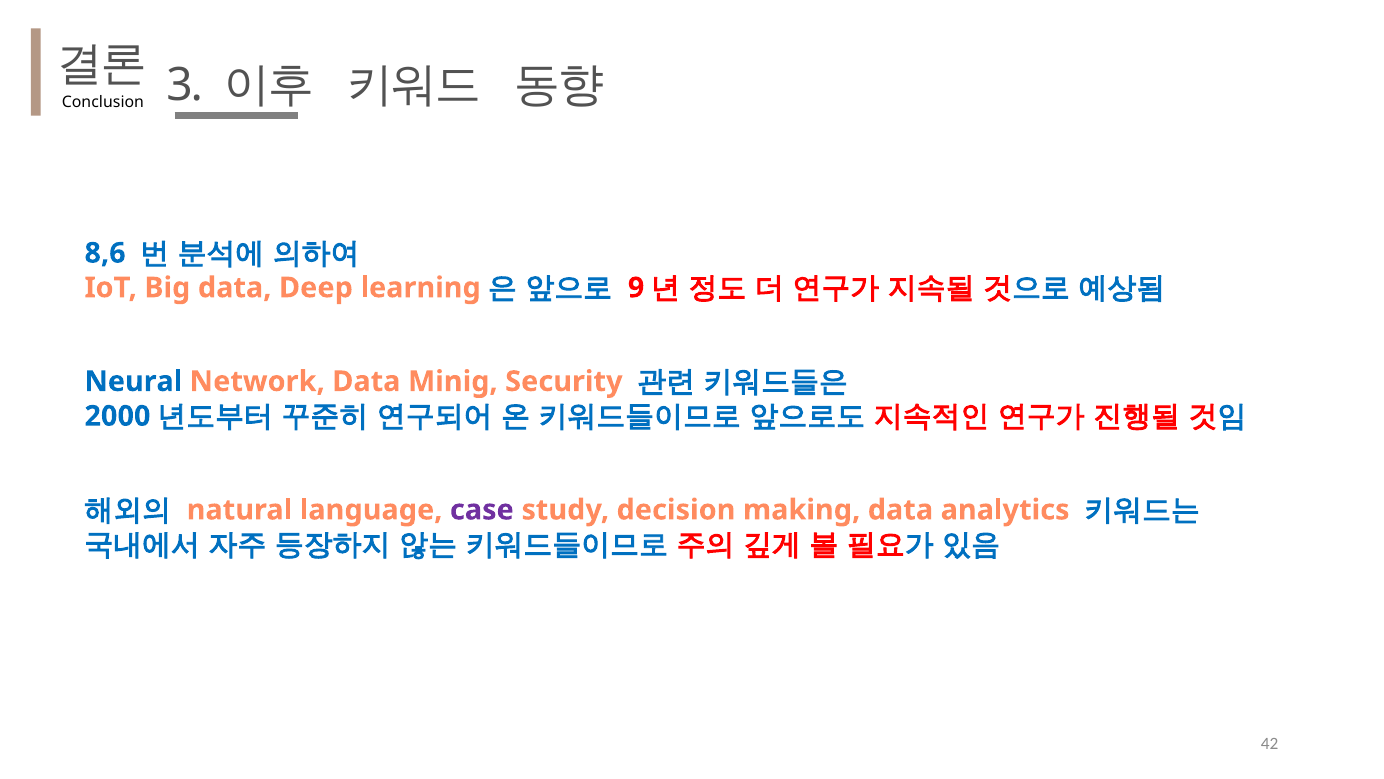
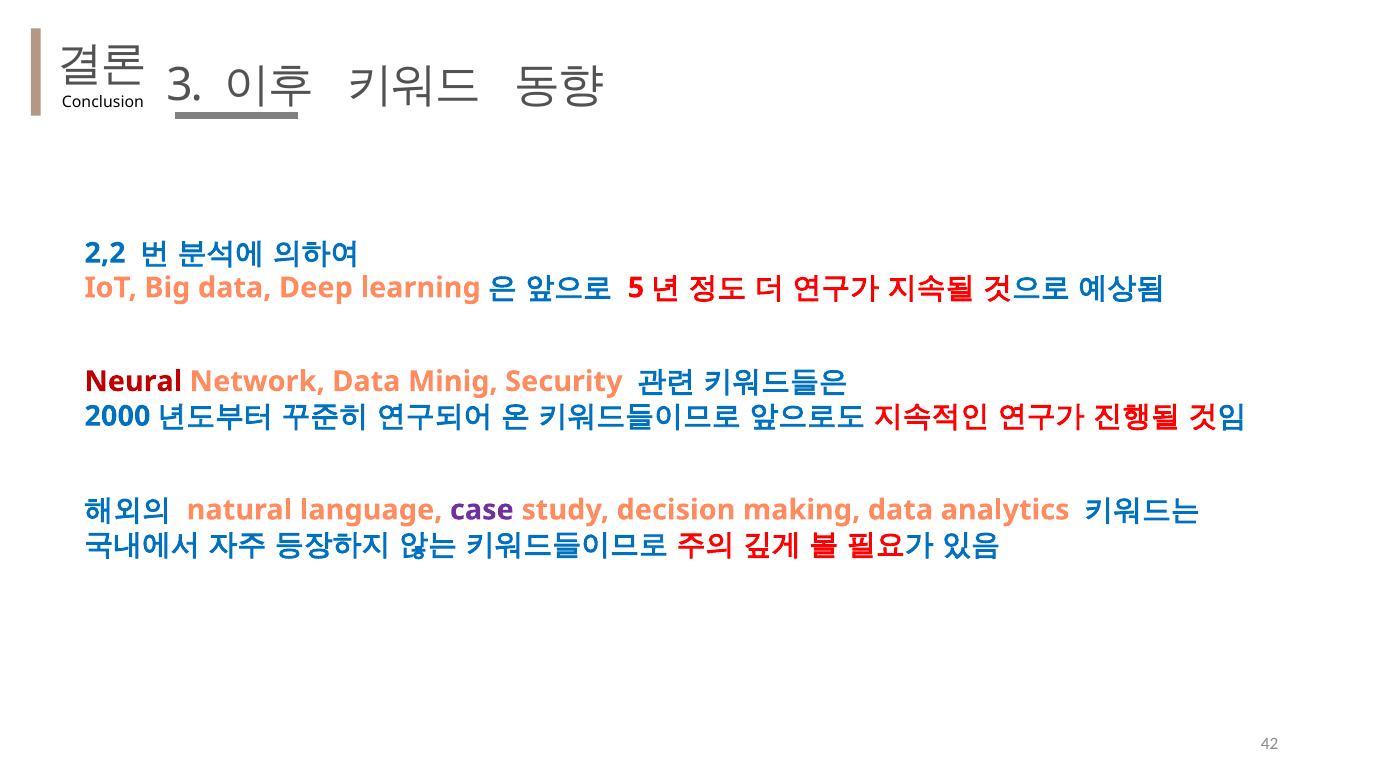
8,6: 8,6 -> 2,2 (105, 253)
9: 9 -> 5 (636, 288)
Neural colour: blue -> red (133, 381)
